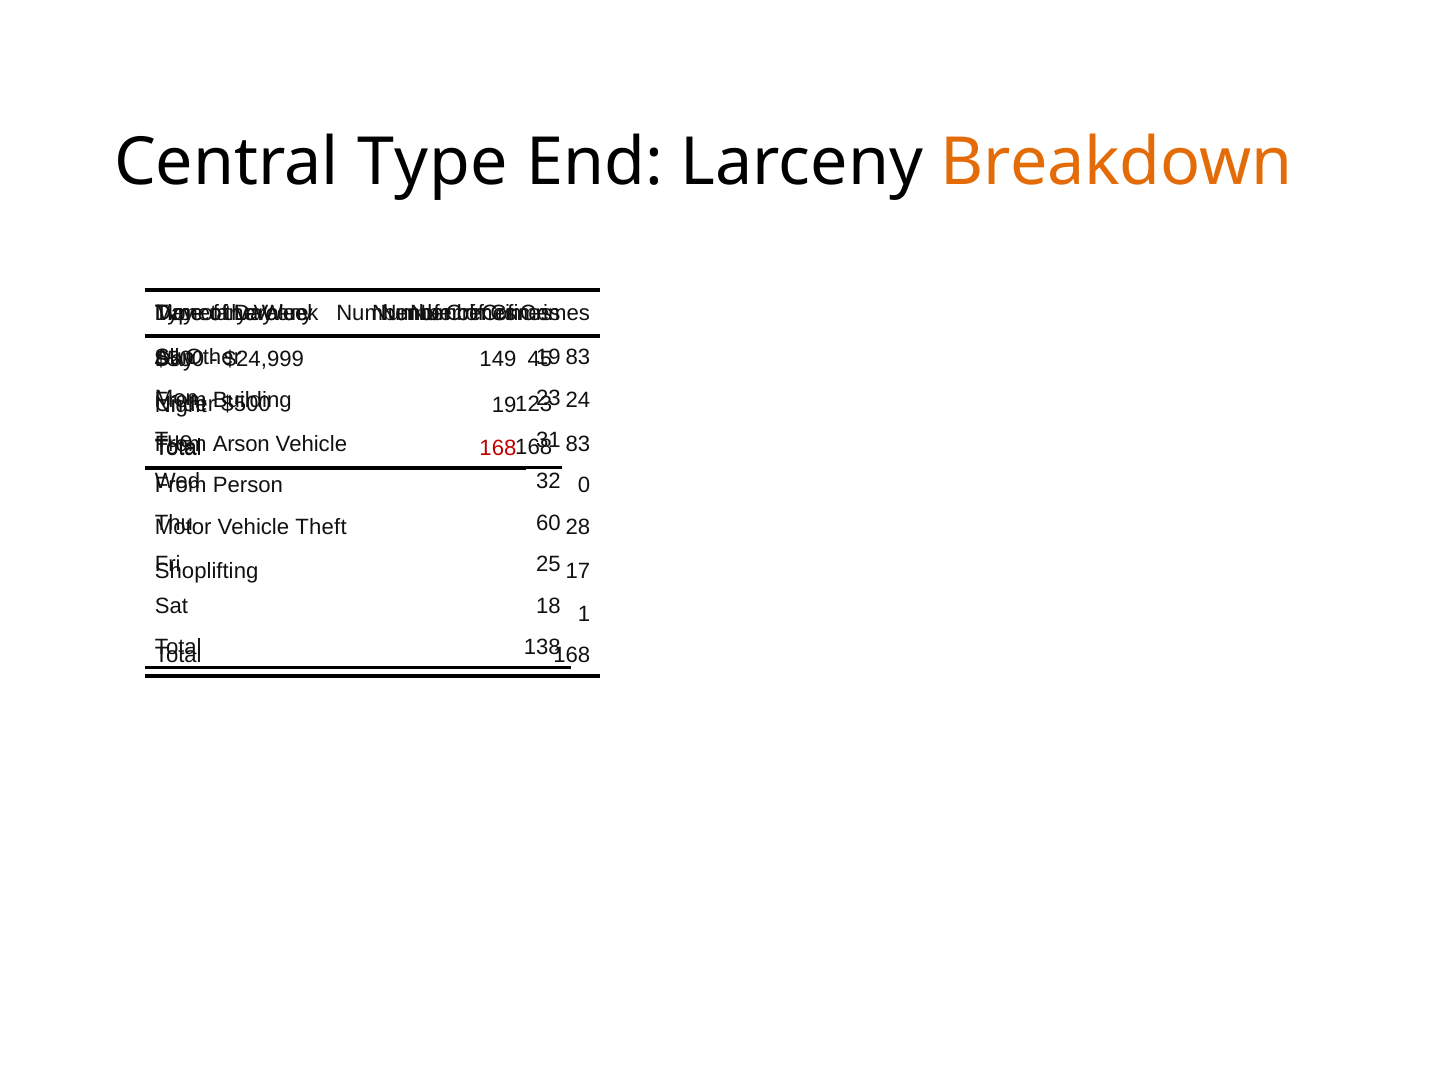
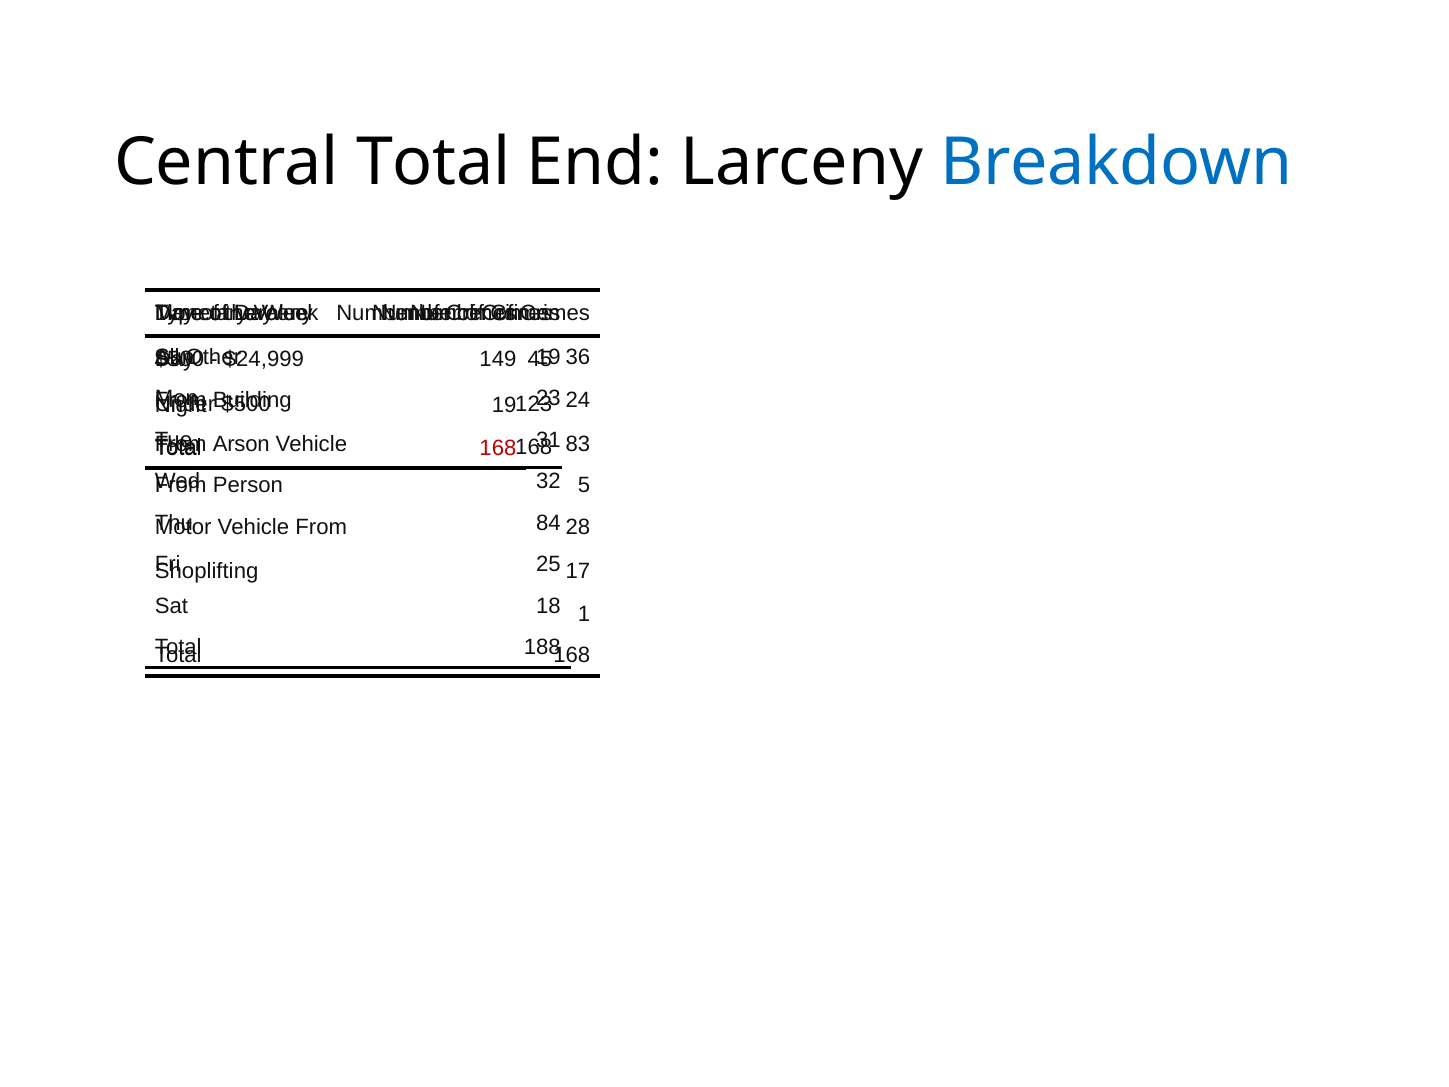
Central Type: Type -> Total (433, 162)
Breakdown colour: orange -> blue (1117, 162)
83: 83 -> 36 (578, 357)
0: 0 -> 5 (584, 486)
60: 60 -> 84 (548, 523)
Vehicle Theft: Theft -> From (321, 527)
138: 138 -> 188 (542, 647)
